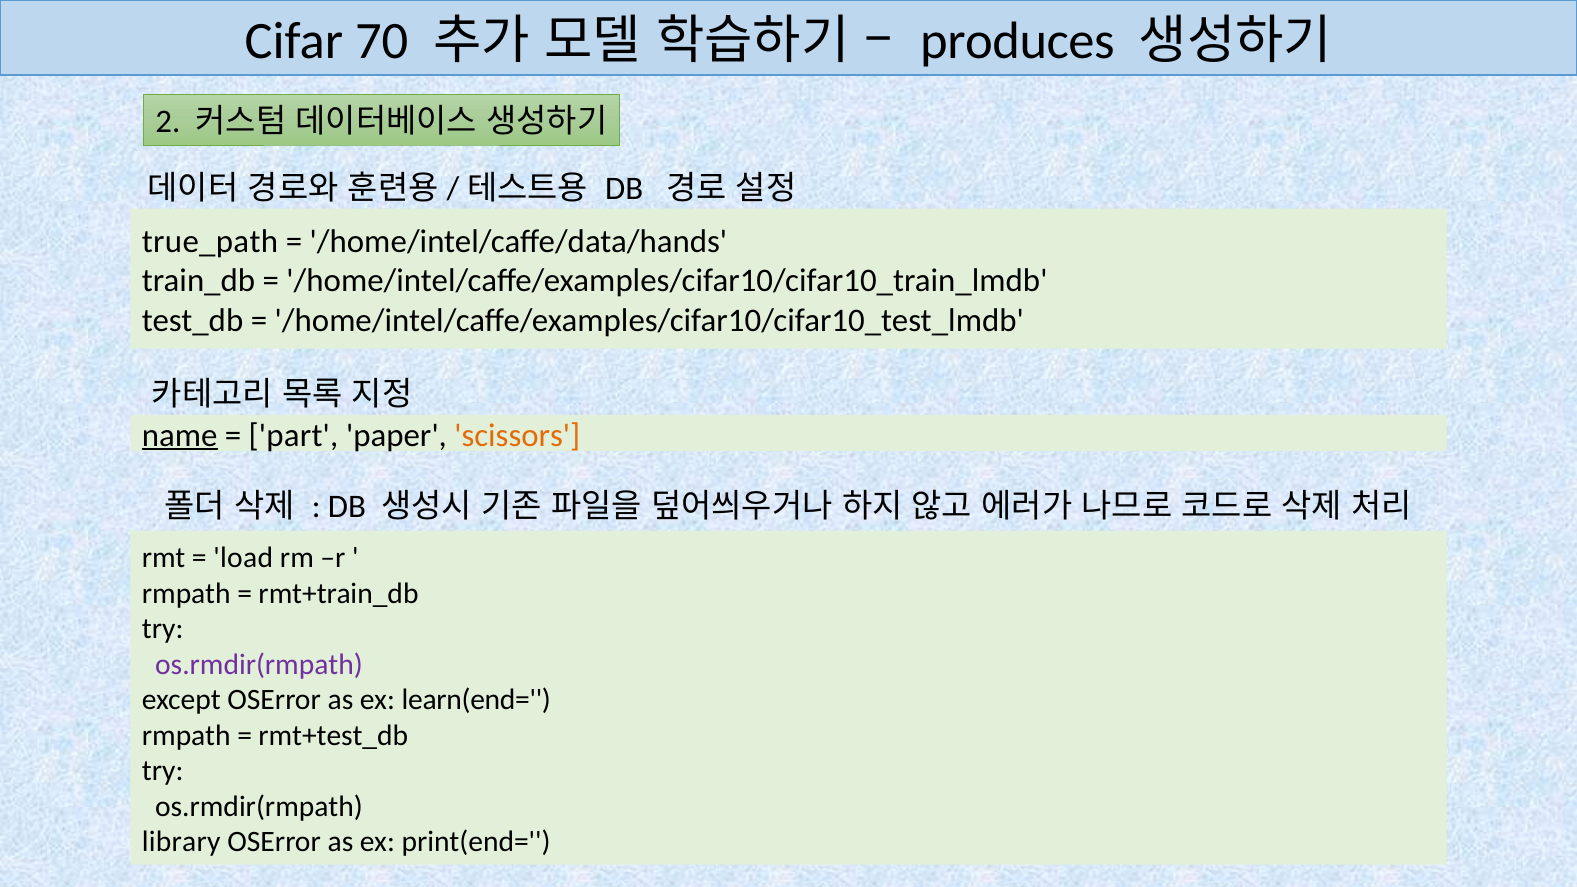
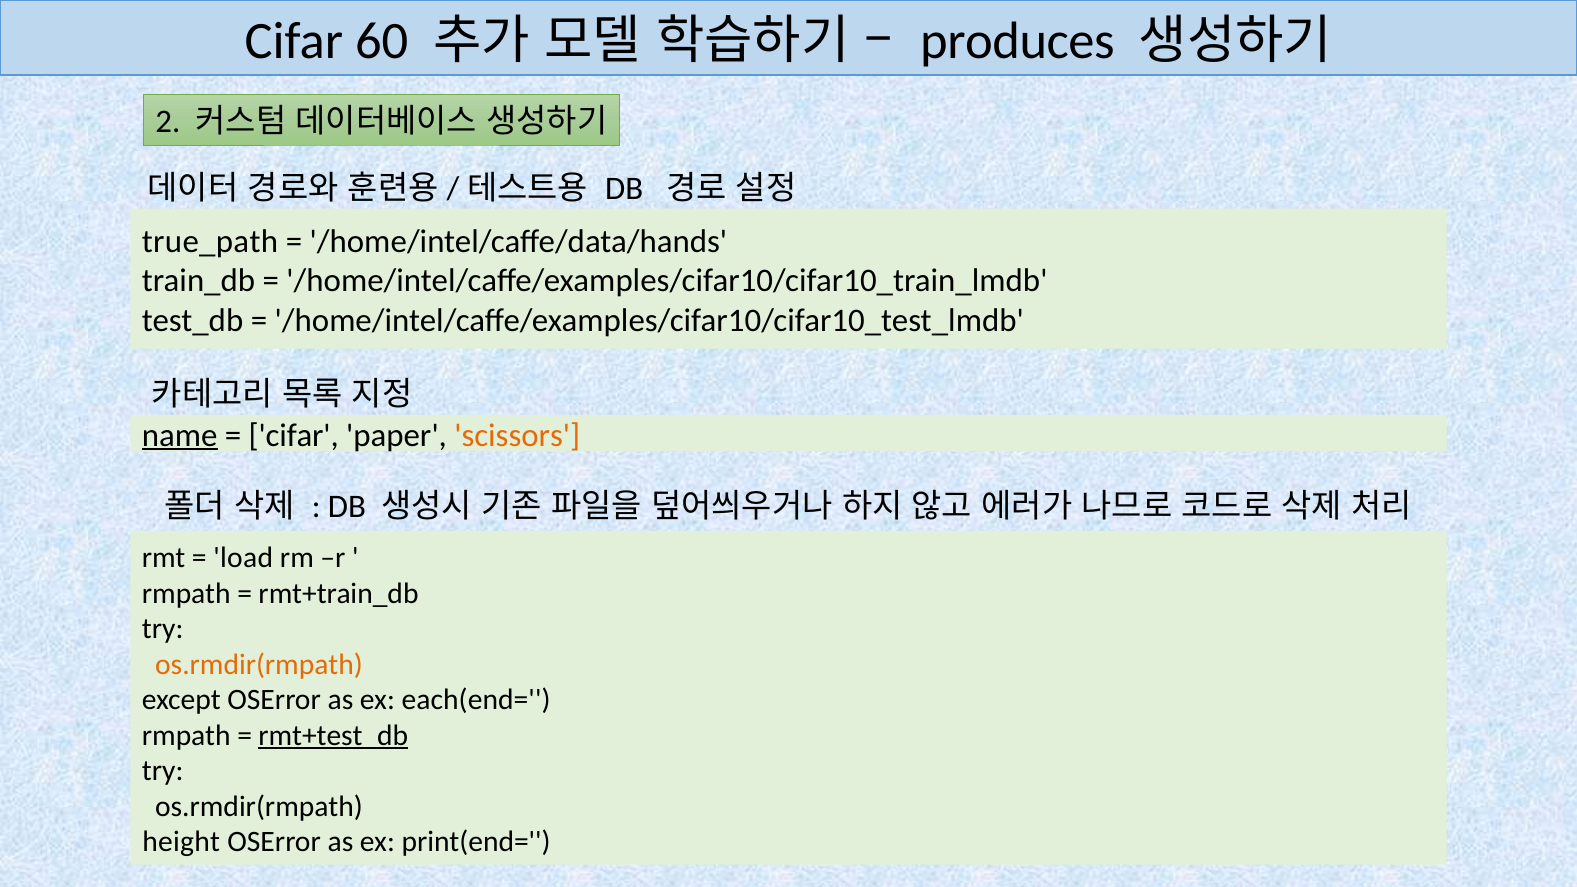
70: 70 -> 60 (382, 41)
part: part -> cifar (294, 435)
os.rmdir(rmpath colour: purple -> orange (259, 664)
learn(end=: learn(end= -> each(end= (476, 700)
rmt+test_db underline: none -> present (333, 735)
library: library -> height (181, 842)
